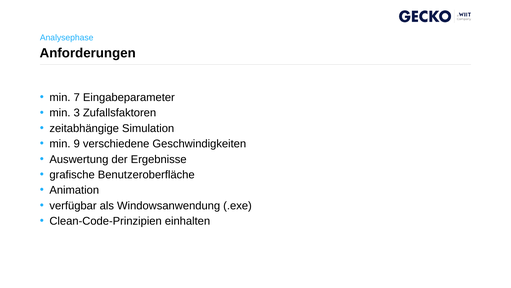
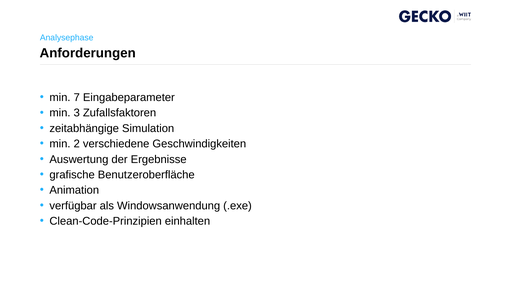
9: 9 -> 2 (77, 144)
